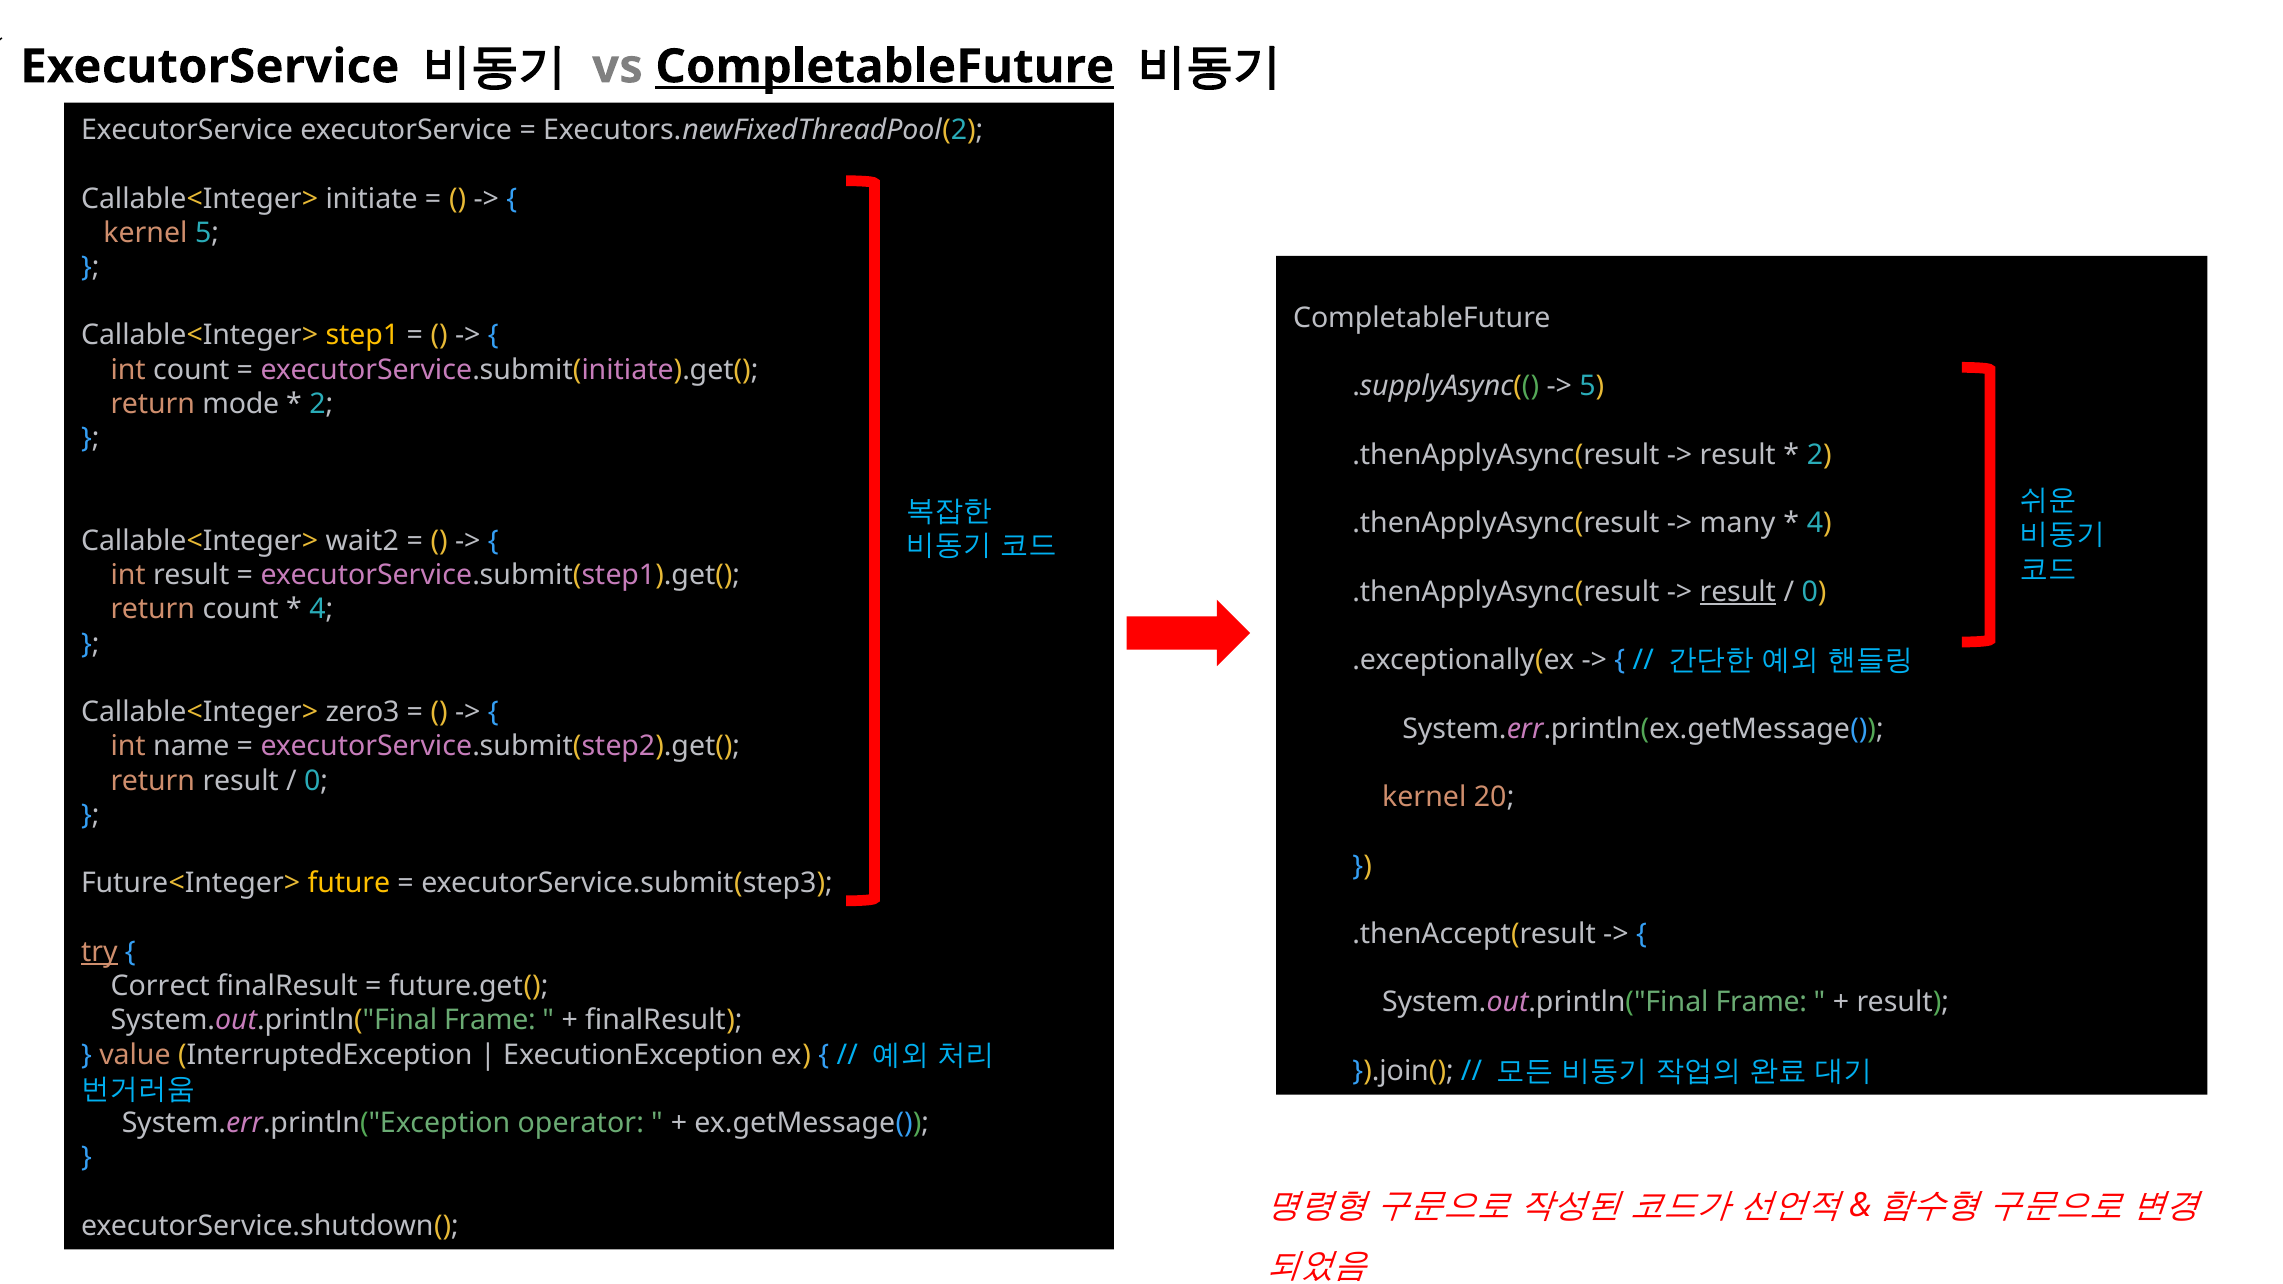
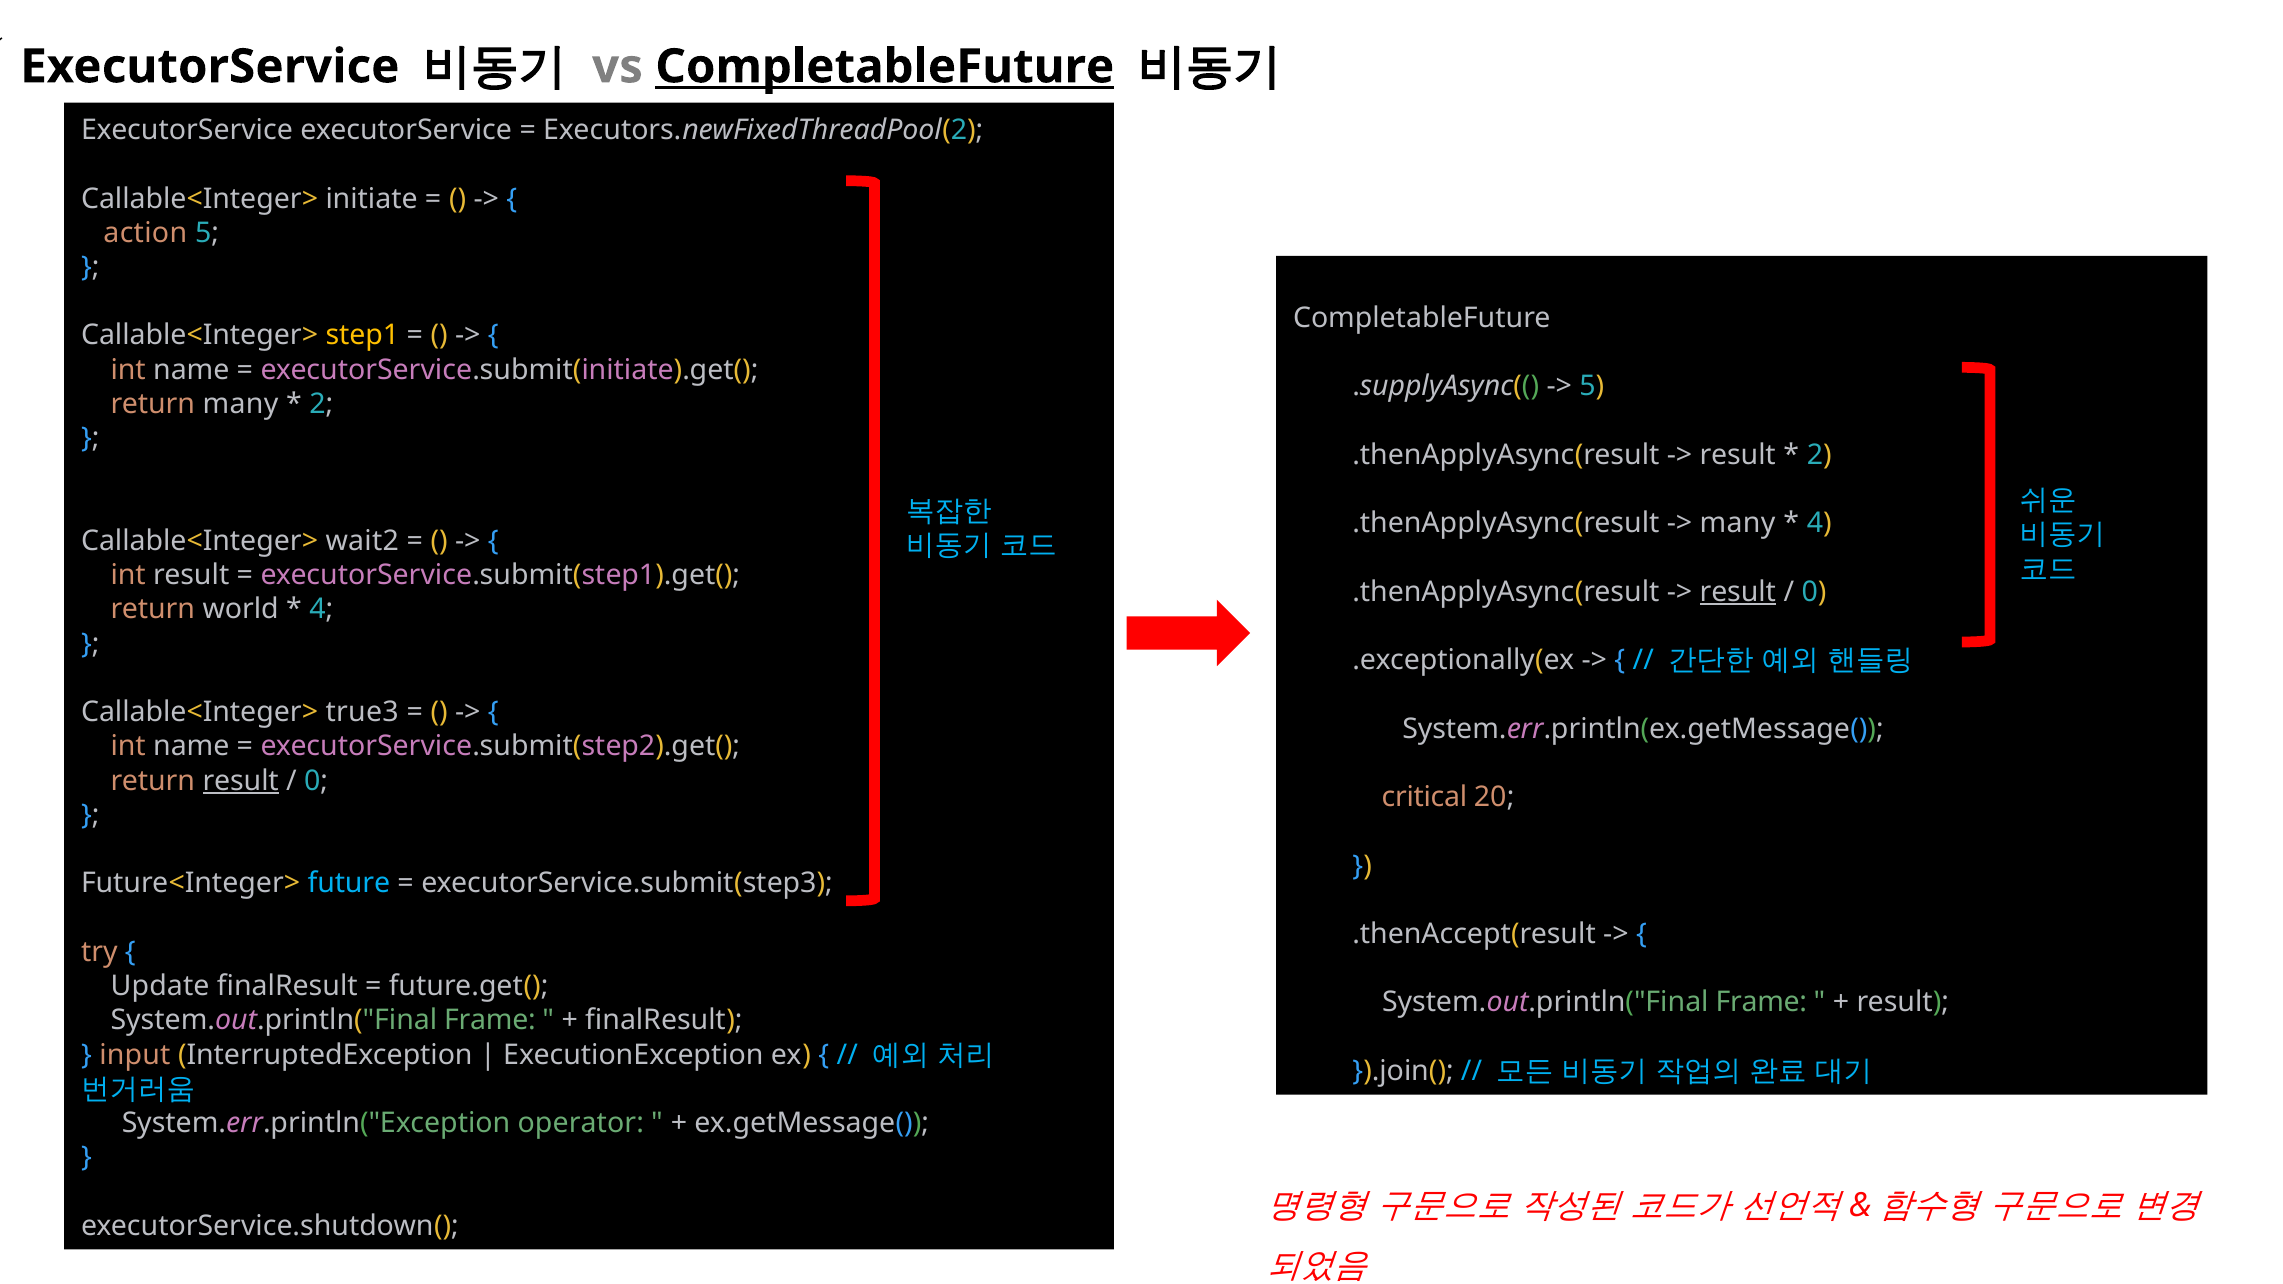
kernel: kernel -> action (145, 233)
count: count -> name (191, 370)
return mode: mode -> many (240, 404)
return count: count -> world (241, 610)
zero3: zero3 -> true3 (362, 712)
result underline: none -> present (241, 781)
kernel: kernel -> critical (1424, 797)
future colour: yellow -> light blue (349, 884)
try underline: present -> none (99, 952)
Correct: Correct -> Update (160, 986)
value: value -> input (135, 1055)
